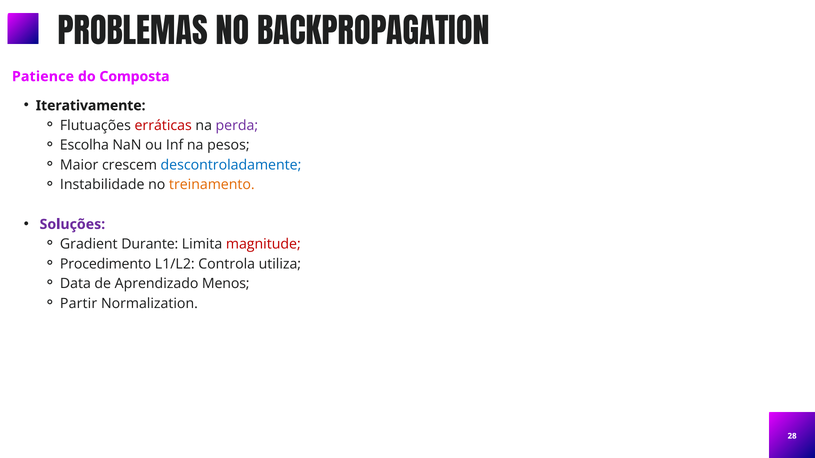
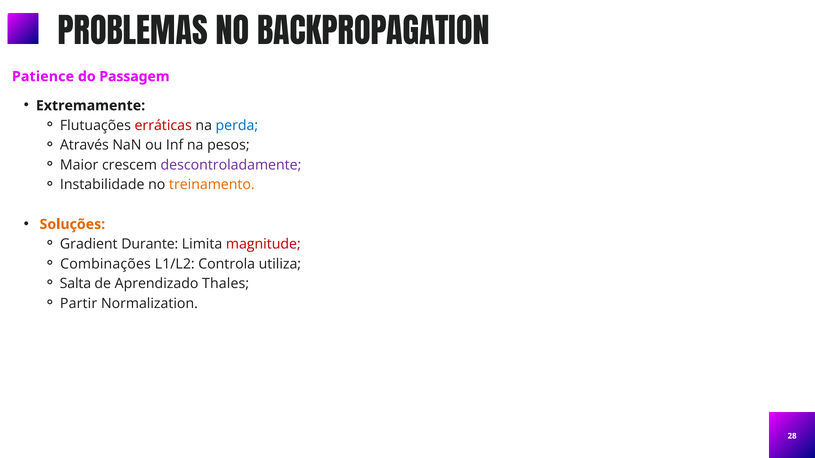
Composta: Composta -> Passagem (134, 77)
Iterativamente: Iterativamente -> Extremamente (91, 106)
perda colour: purple -> blue (237, 126)
Escolha: Escolha -> Através (84, 145)
descontroladamente colour: blue -> purple (231, 165)
Soluções colour: purple -> orange (72, 225)
Procedimento: Procedimento -> Combinações (106, 264)
Data: Data -> Salta (75, 284)
Menos: Menos -> Thales (226, 284)
